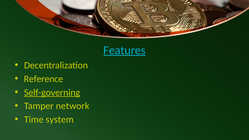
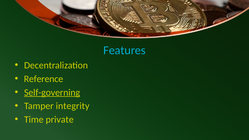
Features underline: present -> none (124, 50)
network: network -> integrity (73, 106)
system: system -> private (60, 120)
